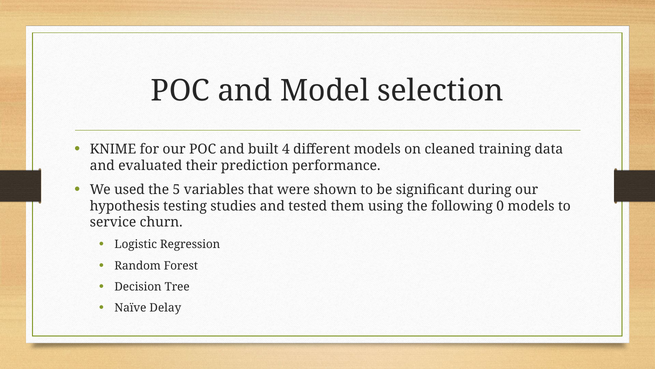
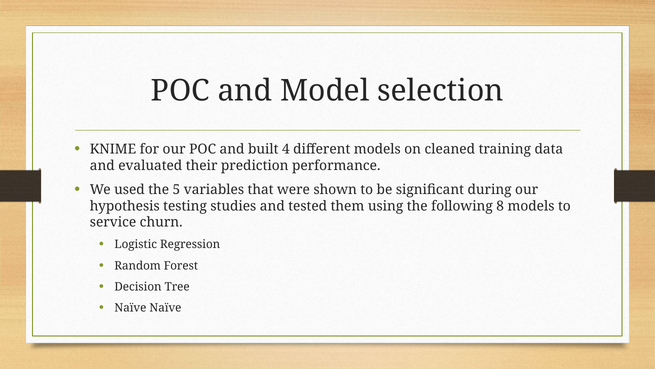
0: 0 -> 8 (500, 206)
Naïve Delay: Delay -> Naïve (165, 307)
